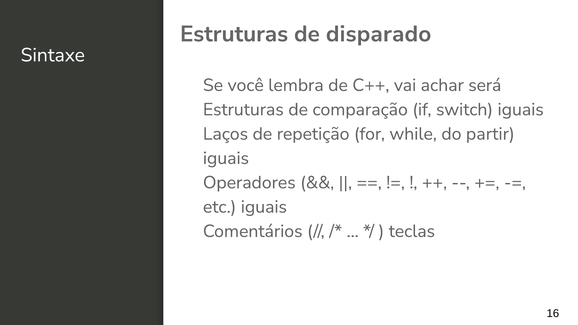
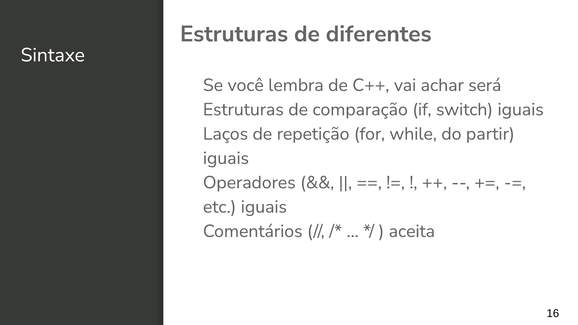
disparado: disparado -> diferentes (379, 34)
teclas: teclas -> aceita (412, 231)
